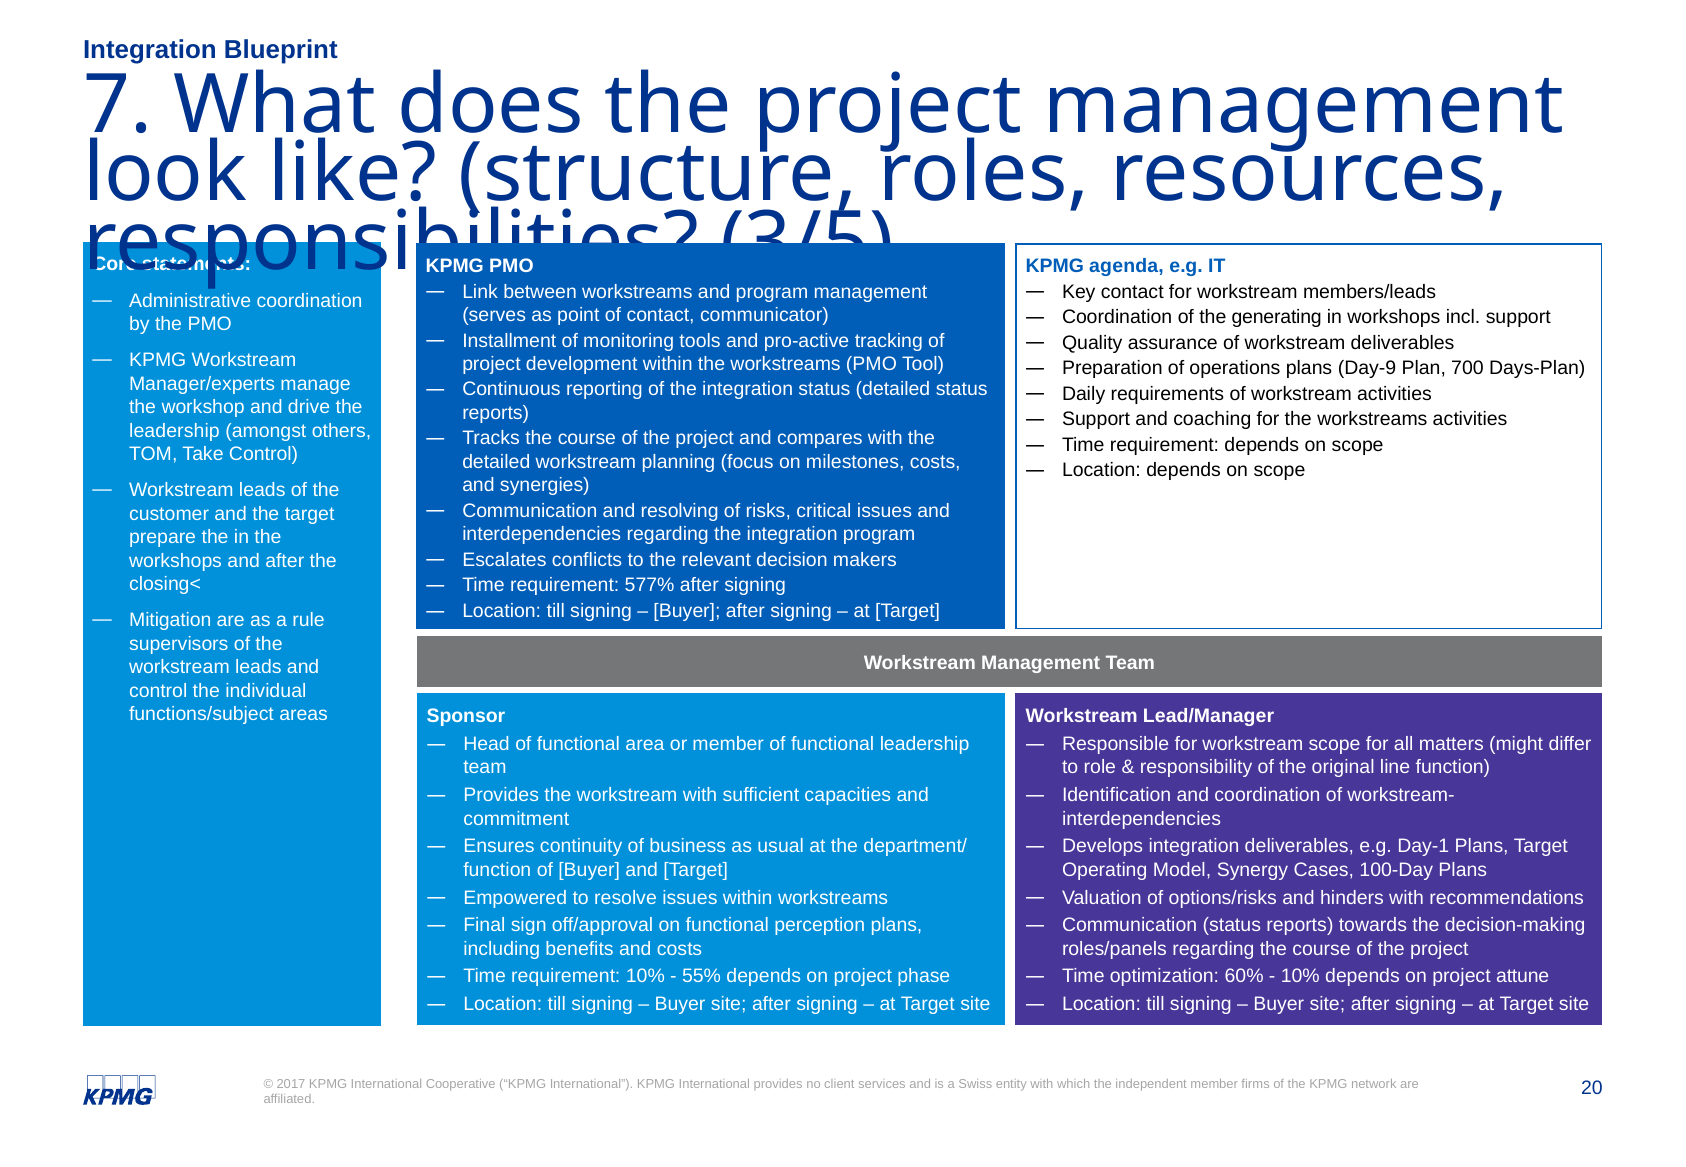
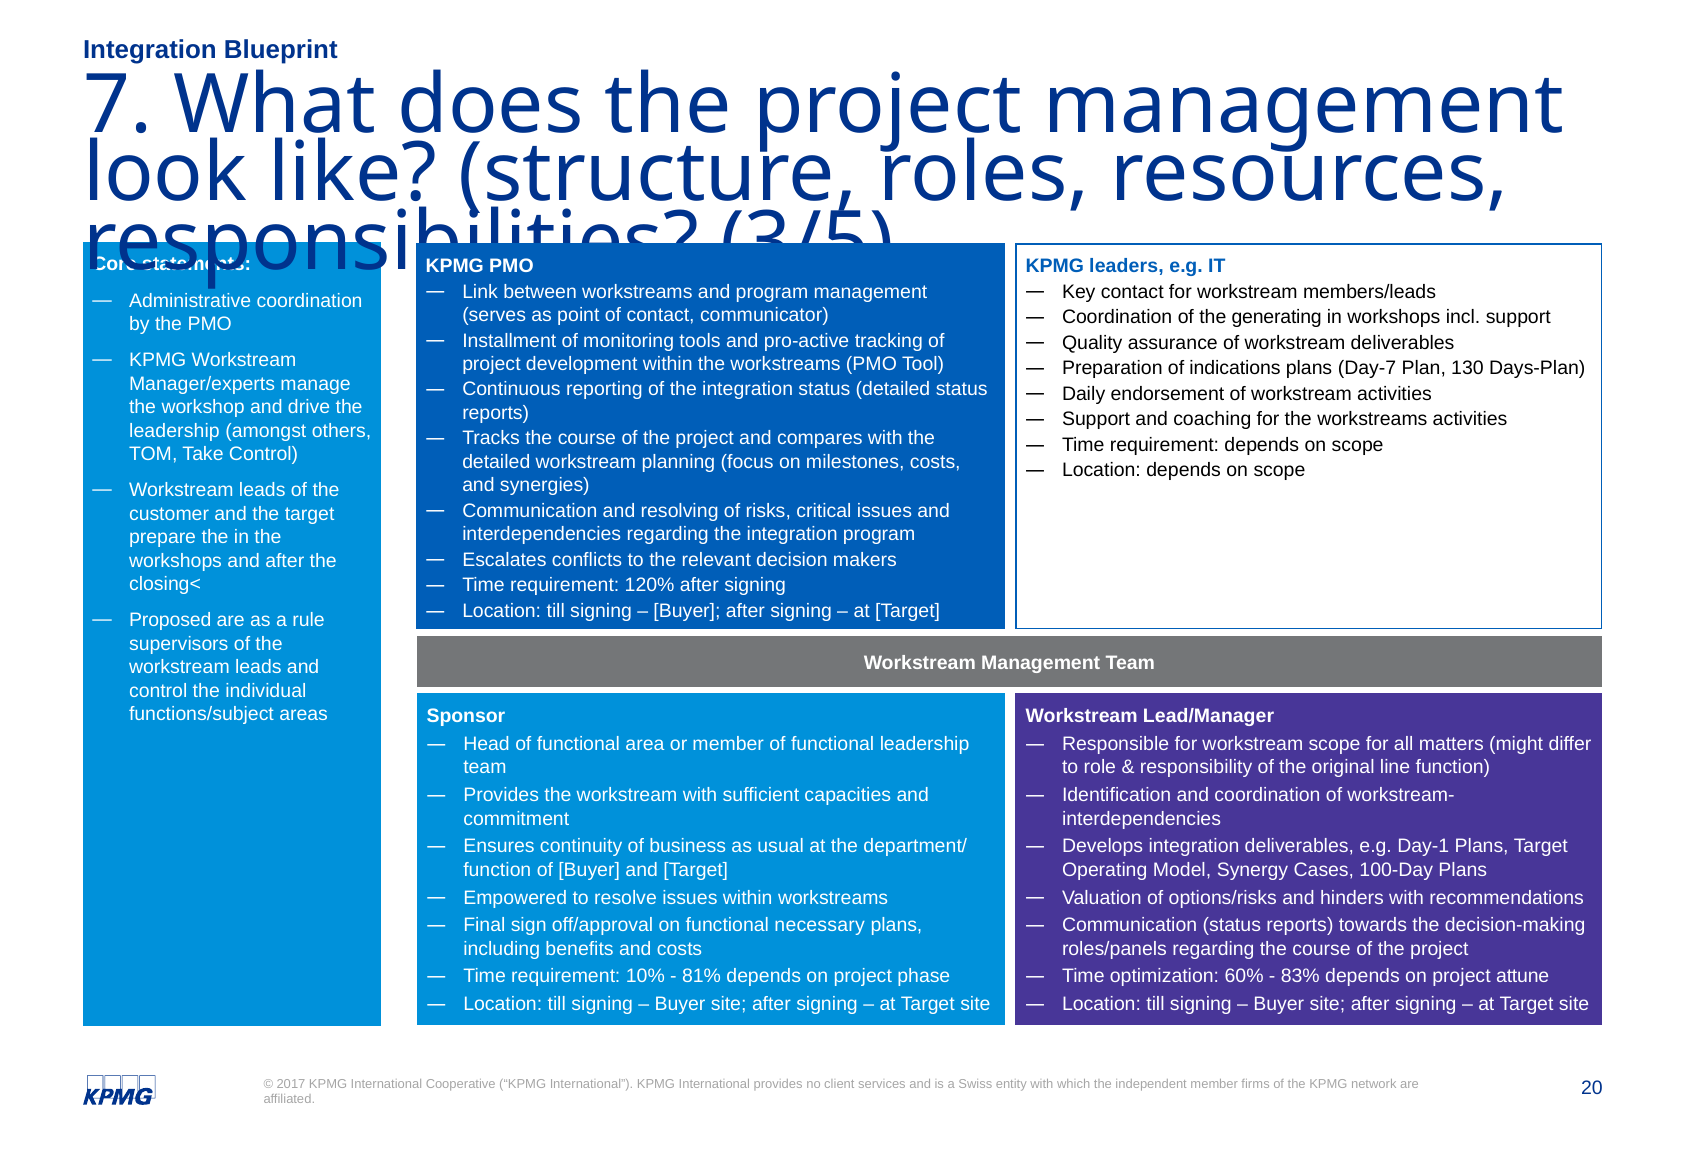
agenda: agenda -> leaders (1126, 266)
operations: operations -> indications (1235, 368)
Day-9: Day-9 -> Day-7 (1367, 368)
700: 700 -> 130 (1467, 368)
requirements: requirements -> endorsement (1167, 394)
577%: 577% -> 120% (650, 585)
Mitigation: Mitigation -> Proposed (170, 621)
perception: perception -> necessary (820, 926)
55%: 55% -> 81% (702, 977)
10%: 10% -> 83% (1300, 977)
